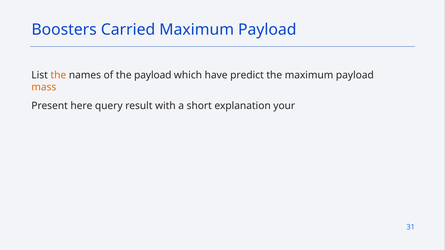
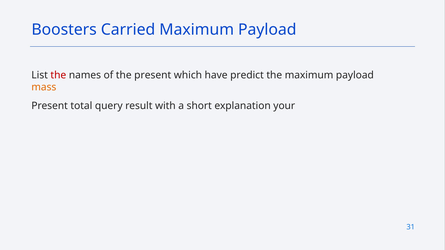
the colour: orange -> red (58, 75)
the payload: payload -> present (153, 75)
here: here -> total (81, 106)
